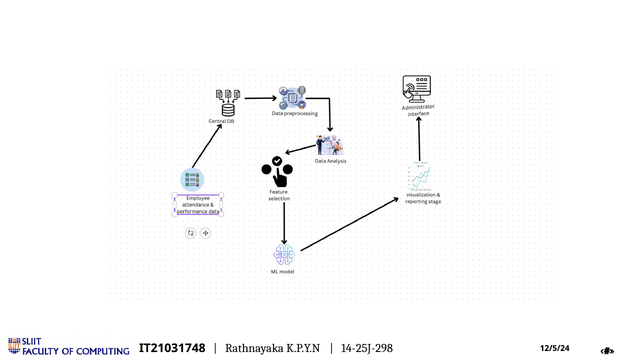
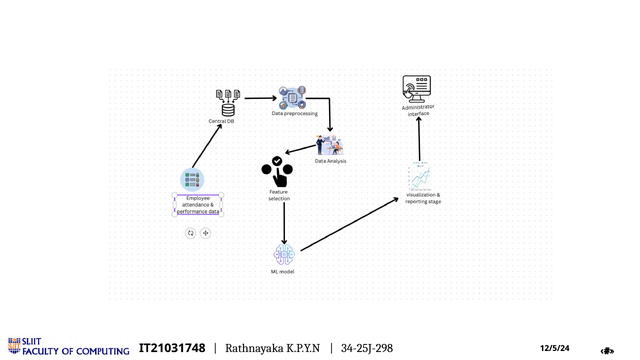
14-25J-298: 14-25J-298 -> 34-25J-298 (367, 348)
